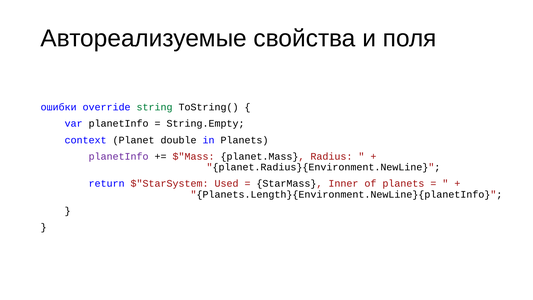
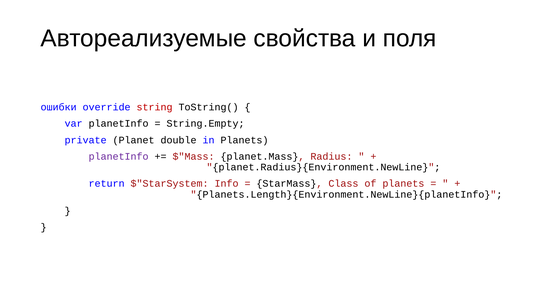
string colour: green -> red (155, 107)
context: context -> private (86, 140)
Used: Used -> Info (227, 183)
Inner: Inner -> Class (343, 183)
